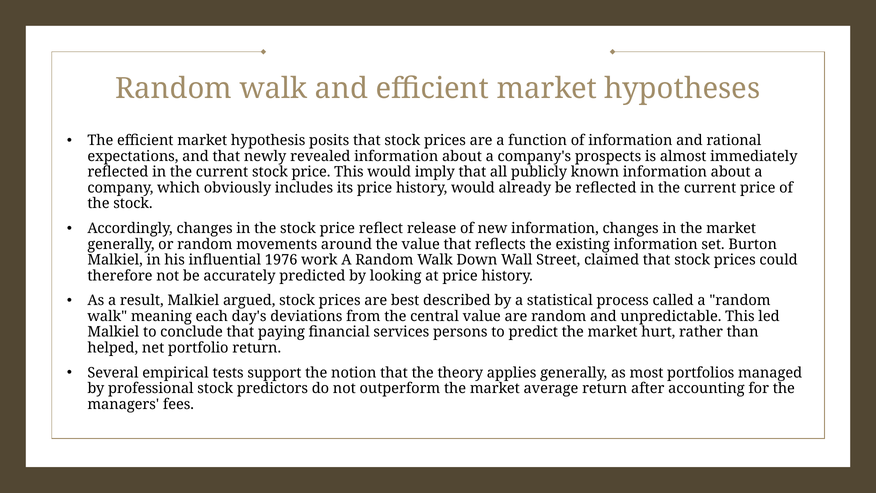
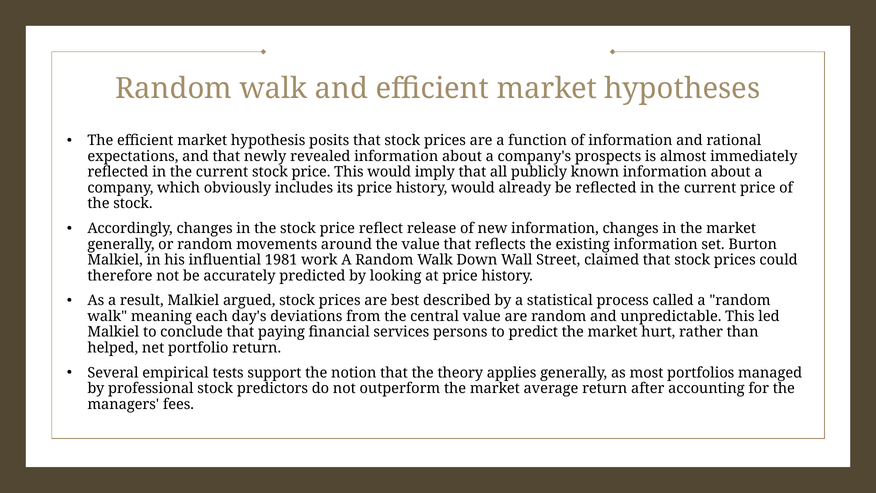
1976: 1976 -> 1981 (281, 260)
